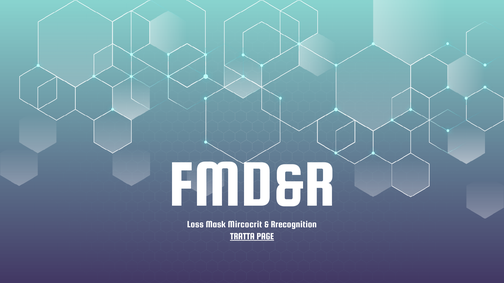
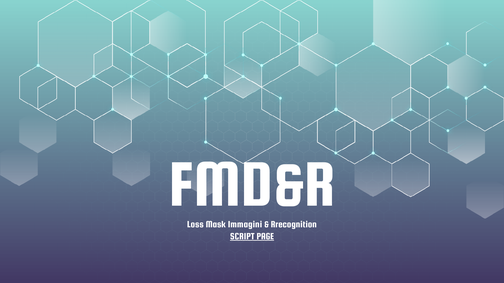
Mircocrit: Mircocrit -> Immagini (245, 225)
TRATTA: TRATTA -> SCRIPT (242, 237)
